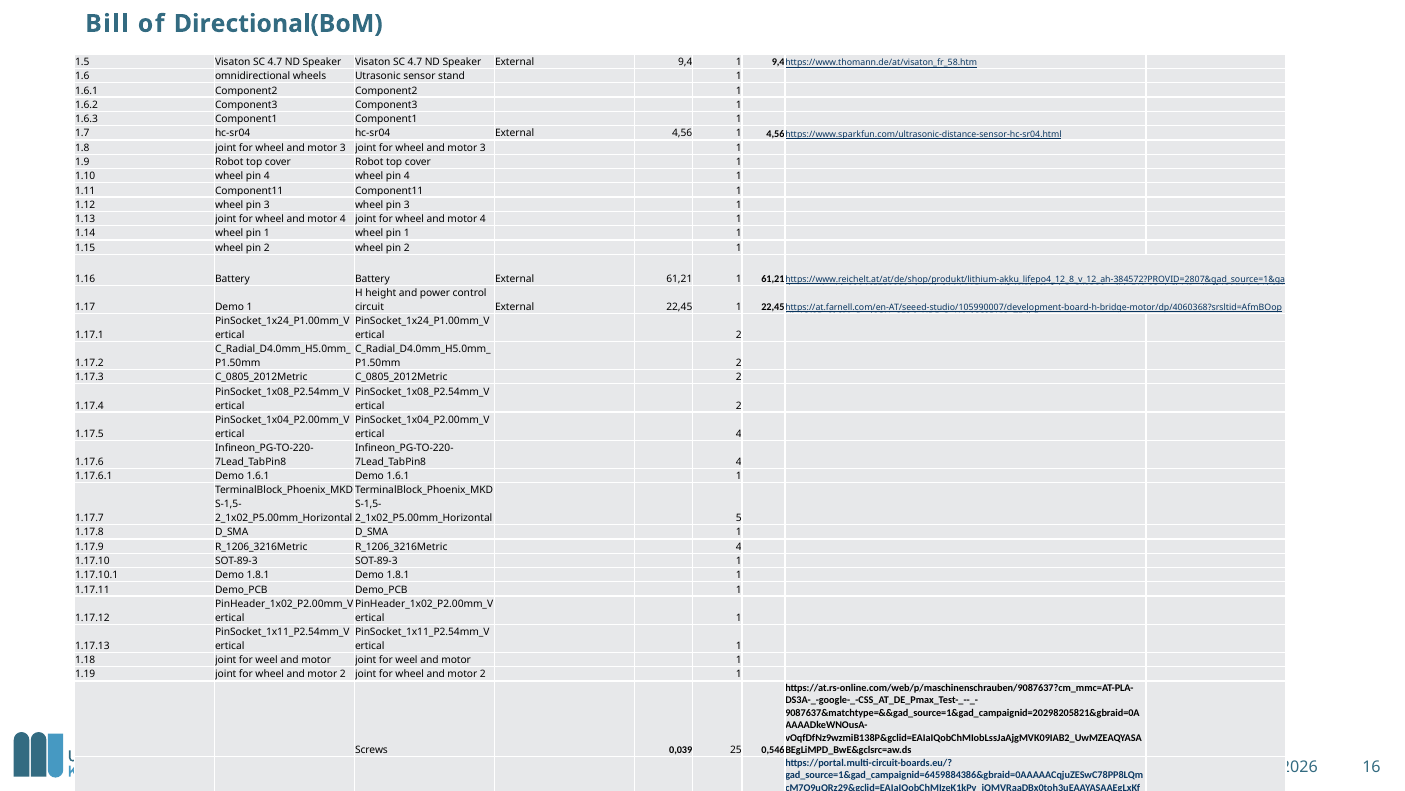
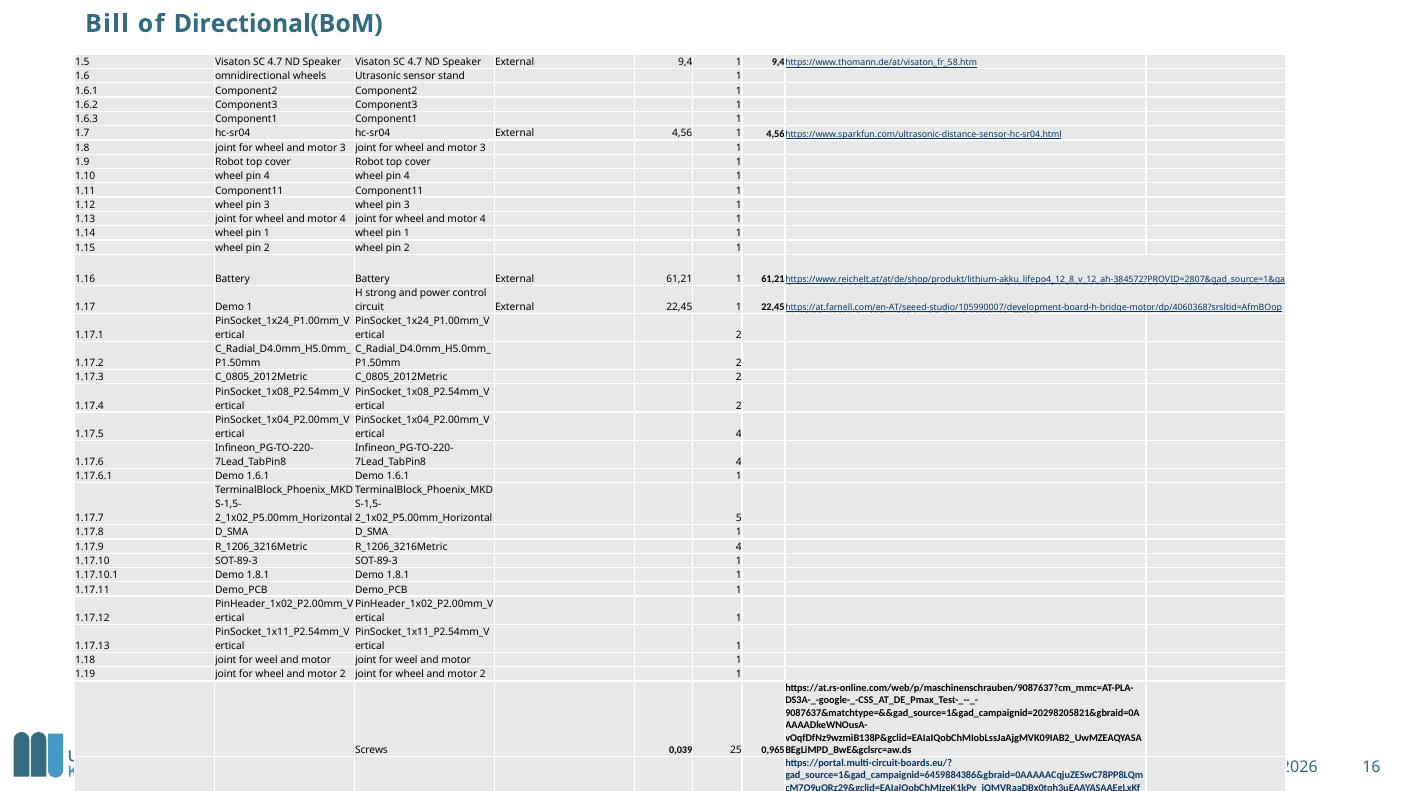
height: height -> strong (381, 293)
0,546: 0,546 -> 0,965 (773, 749)
